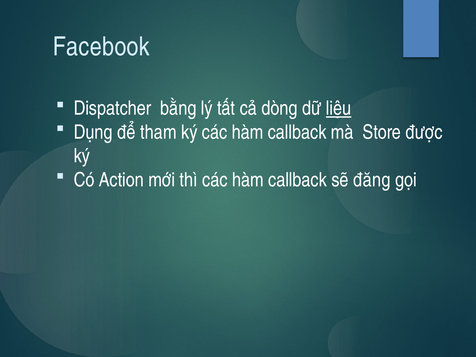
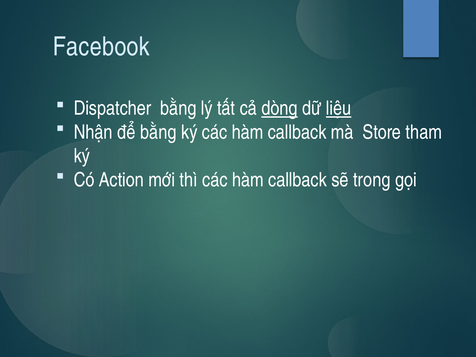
dòng underline: none -> present (279, 108)
Dụng: Dụng -> Nhận (93, 132)
để tham: tham -> bằng (158, 132)
được: được -> tham (424, 132)
đăng: đăng -> trong (372, 180)
